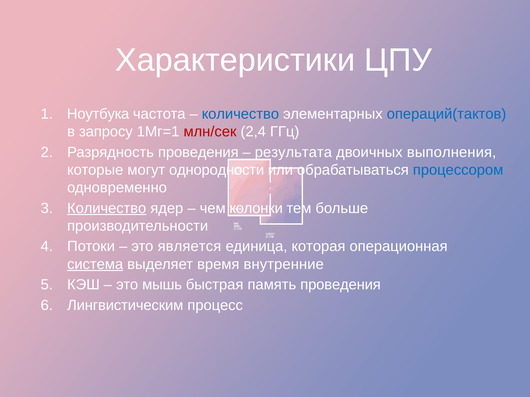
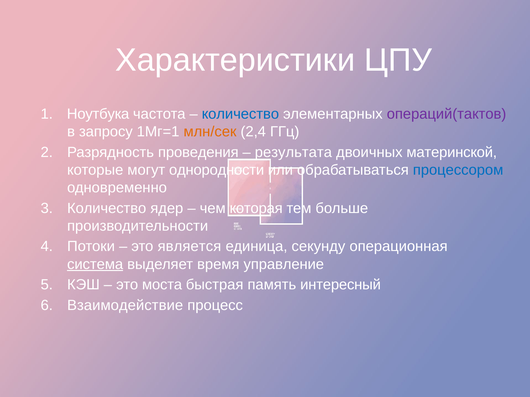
операций(тактов colour: blue -> purple (447, 114)
млн/сек colour: red -> orange (210, 132)
выполнения: выполнения -> материнской (452, 152)
Количество underline: present -> none (107, 208)
колонки: колонки -> которая (256, 208)
которая: которая -> секунду (318, 247)
внутренние: внутренние -> управление (284, 264)
мышь: мышь -> моста (162, 285)
память проведения: проведения -> интересный (341, 285)
Лингвистическим: Лингвистическим -> Взаимодействие (125, 306)
